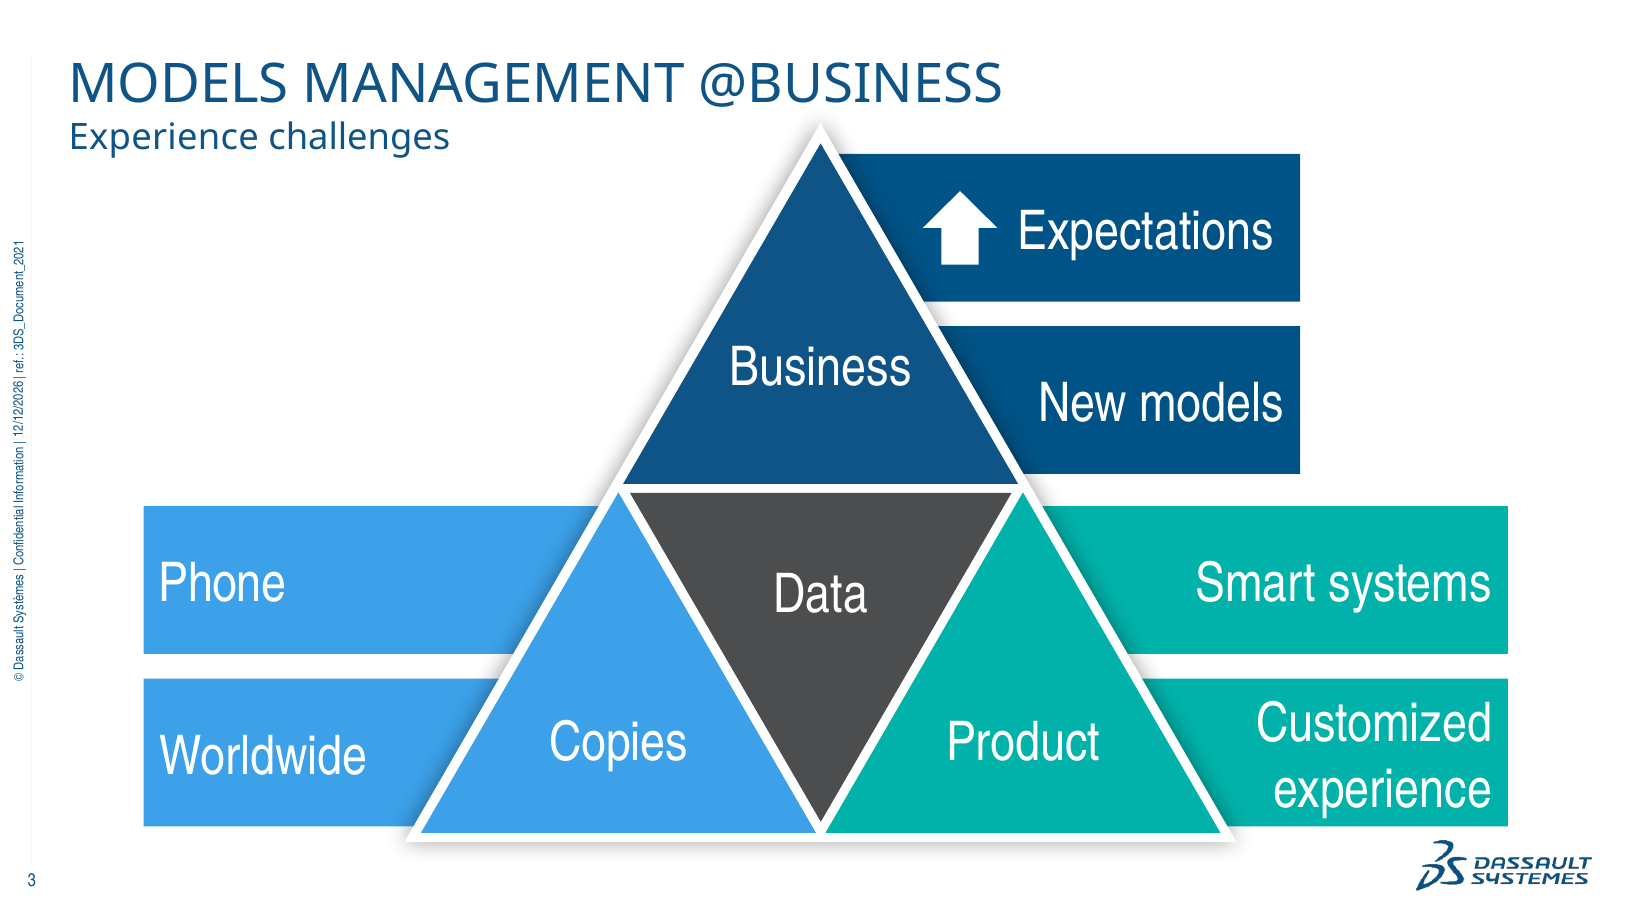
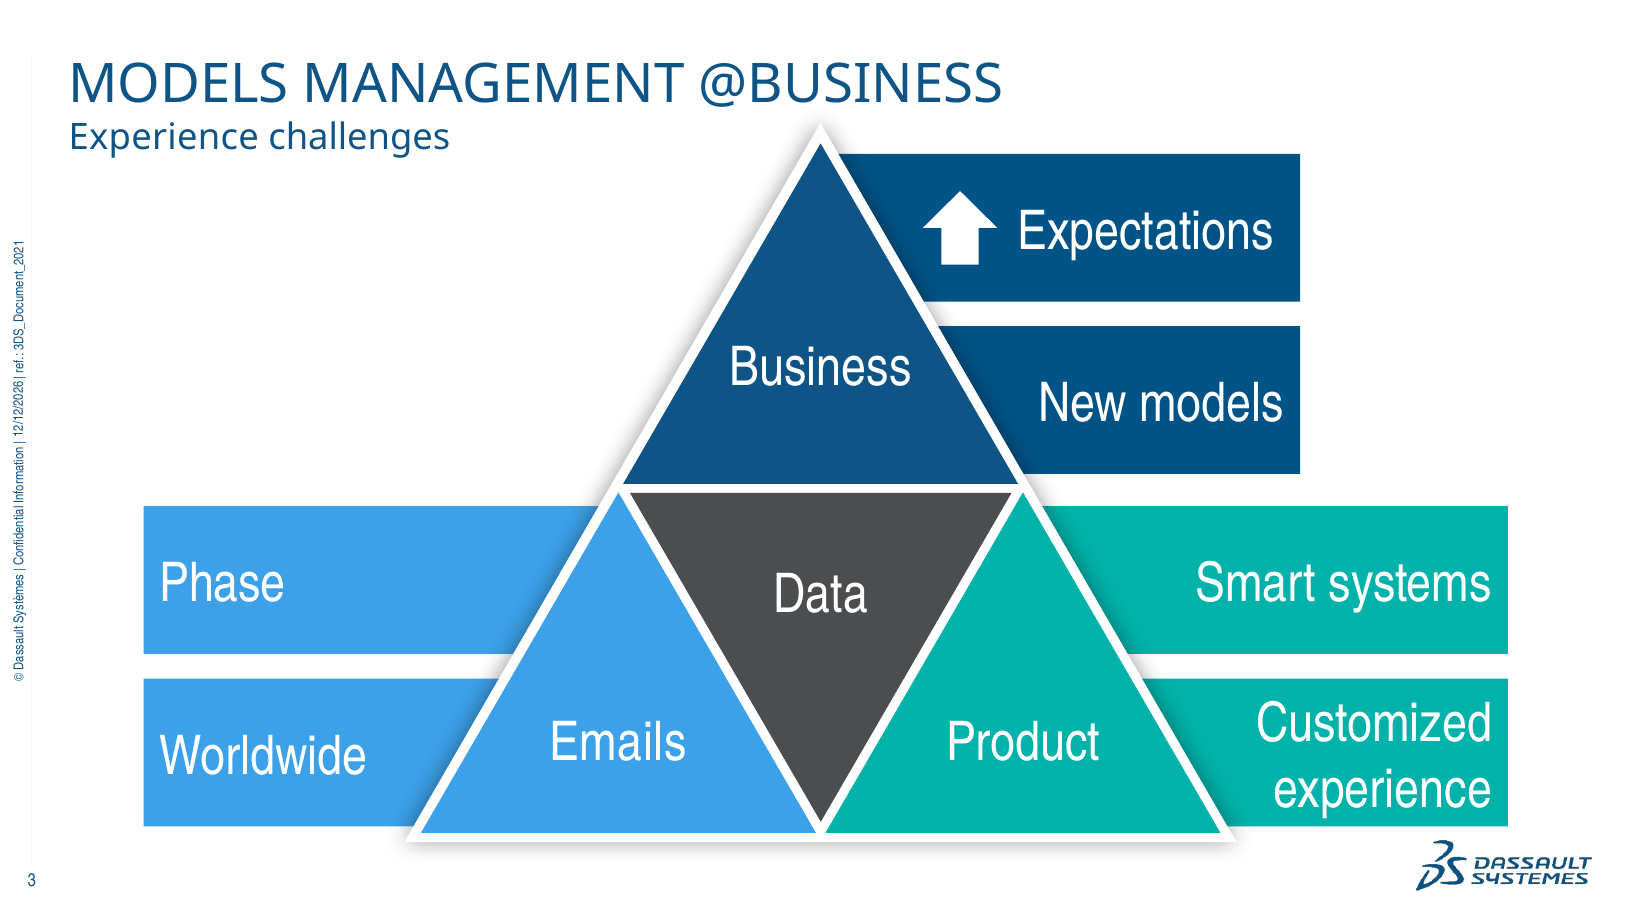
Phone: Phone -> Phase (222, 584)
Copies: Copies -> Emails (618, 742)
